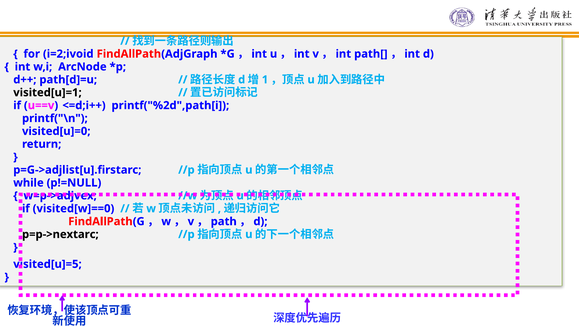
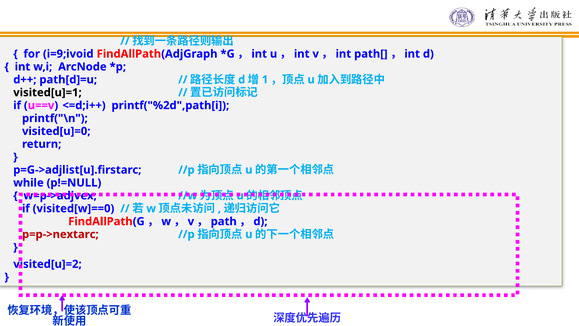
i=2;ivoid: i=2;ivoid -> i=9;ivoid (68, 54)
p=p->nextarc colour: black -> red (60, 234)
visited[u]=5: visited[u]=5 -> visited[u]=2 (47, 264)
